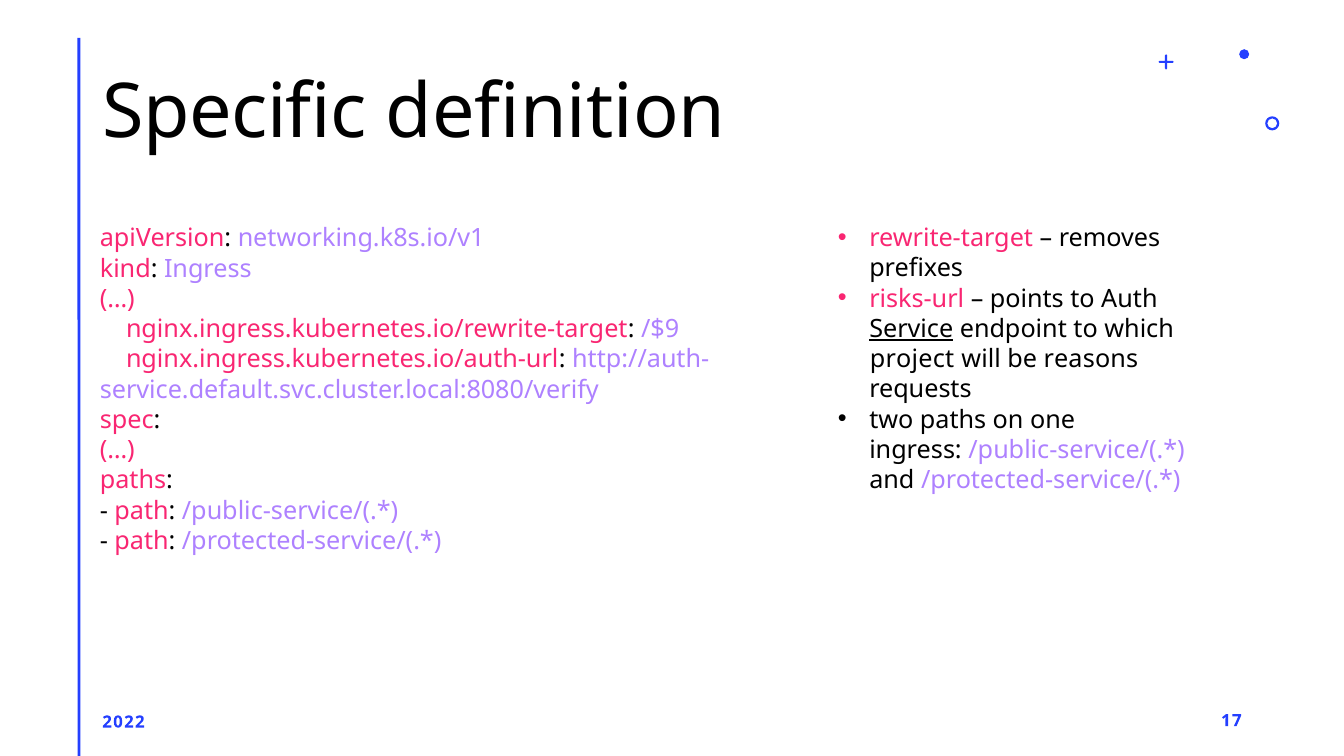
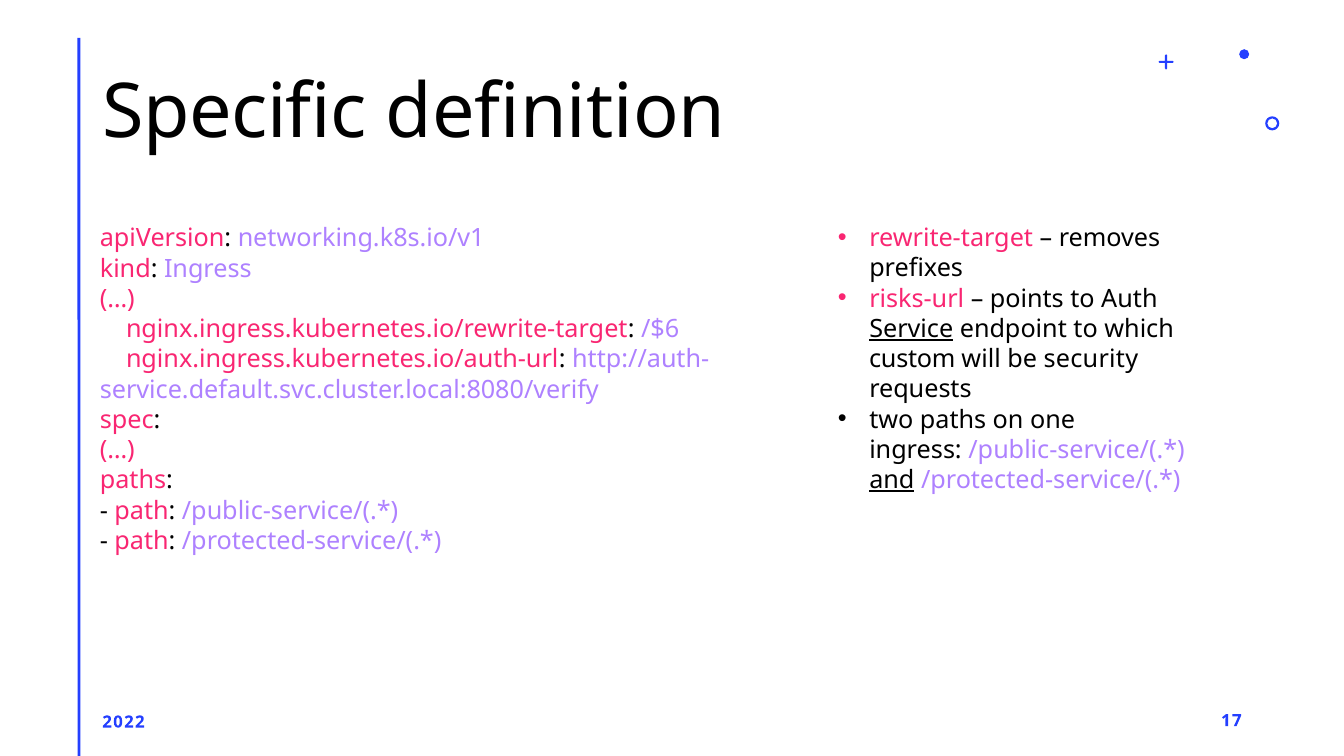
/$9: /$9 -> /$6 (660, 329)
project: project -> custom (912, 359)
reasons: reasons -> security (1091, 359)
and underline: none -> present (892, 480)
